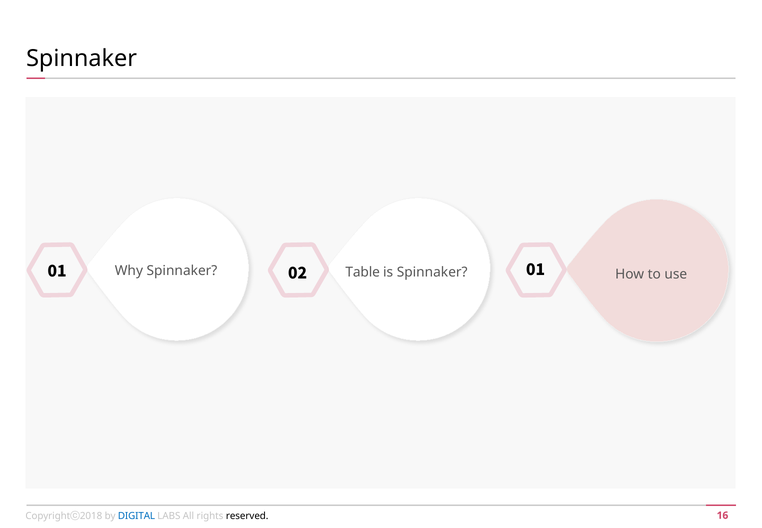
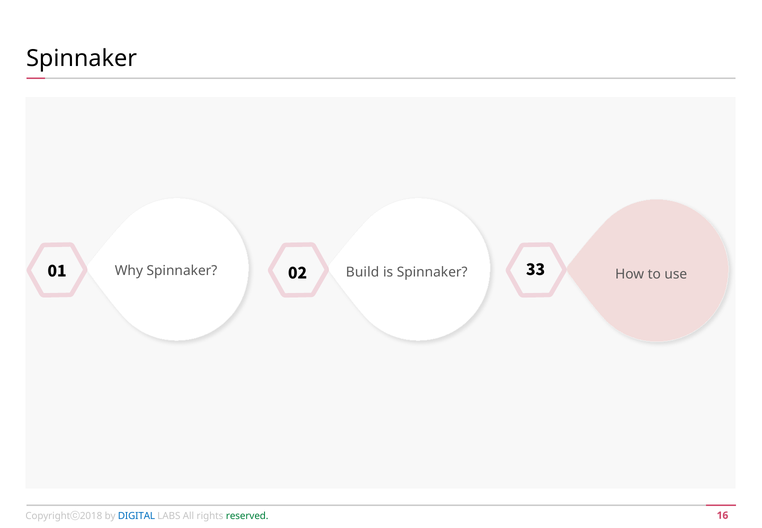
Table: Table -> Build (363, 272)
Why Spinnaker 01: 01 -> 33 (536, 270)
reserved colour: black -> green (247, 516)
